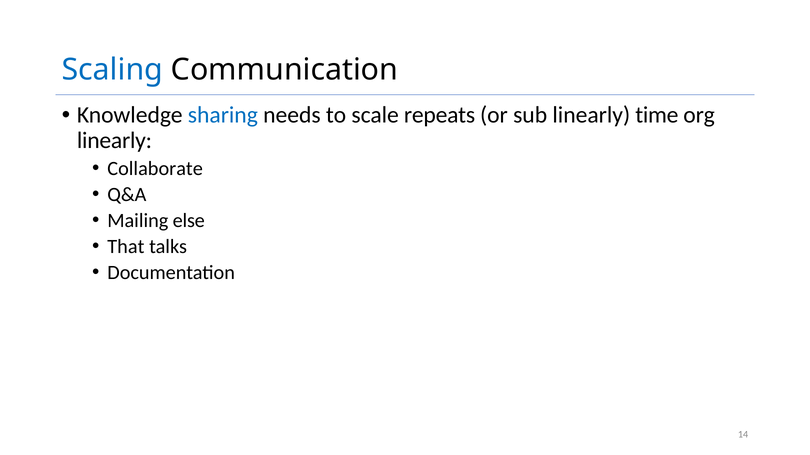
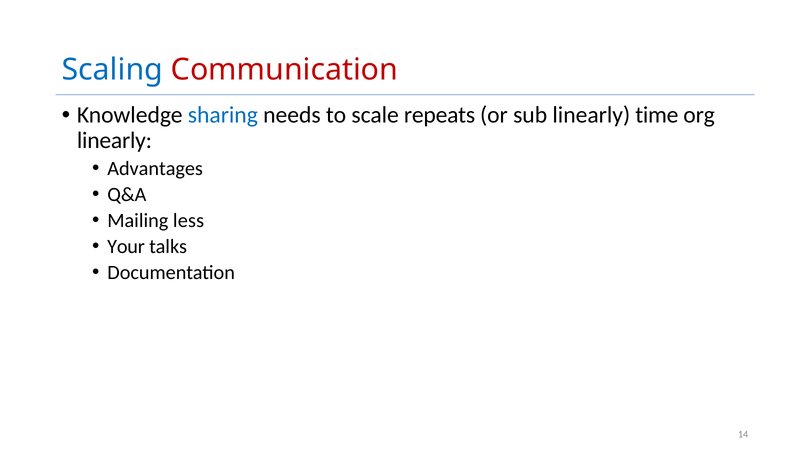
Communication colour: black -> red (285, 70)
Collaborate: Collaborate -> Advantages (155, 169)
else: else -> less (189, 221)
That: That -> Your (126, 247)
